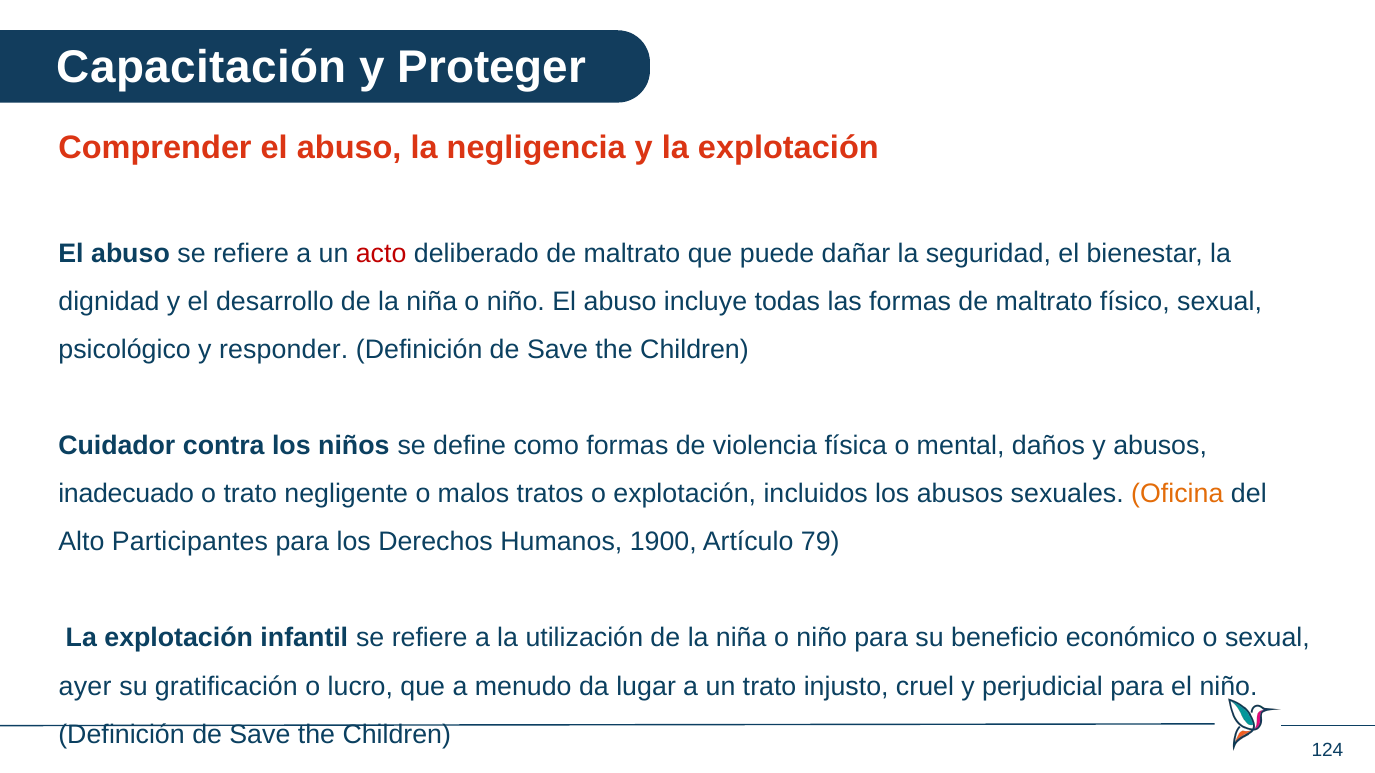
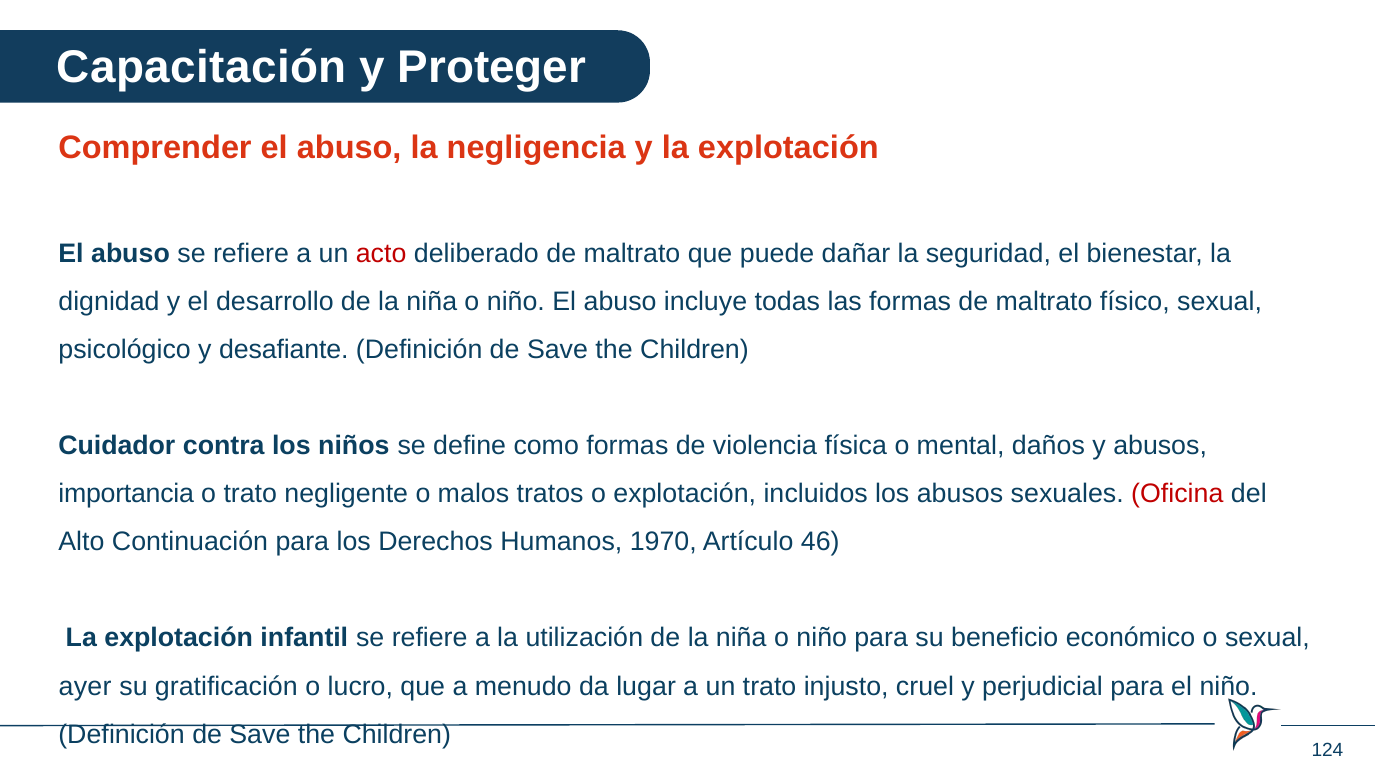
responder: responder -> desafiante (284, 350)
inadecuado: inadecuado -> importancia (126, 494)
Oficina colour: orange -> red (1177, 494)
Participantes: Participantes -> Continuación (190, 542)
1900: 1900 -> 1970 (663, 542)
79: 79 -> 46 (820, 542)
